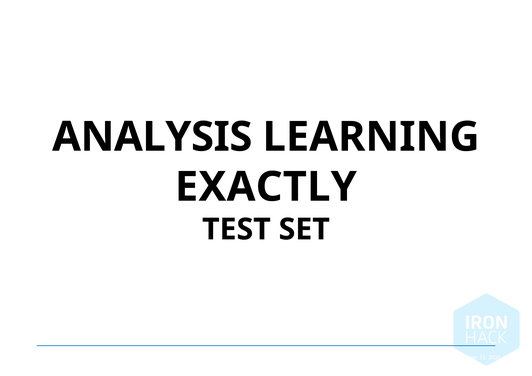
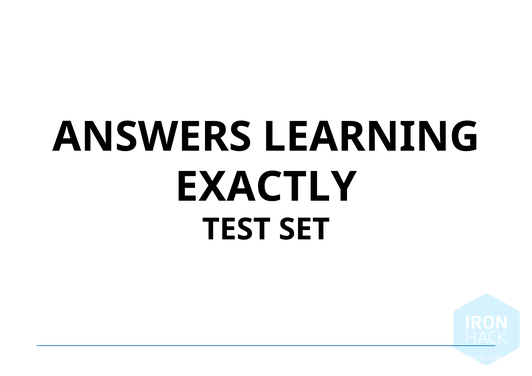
ANALYSIS: ANALYSIS -> ANSWERS (152, 137)
